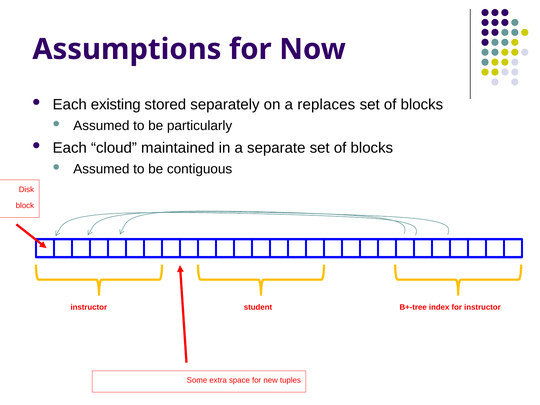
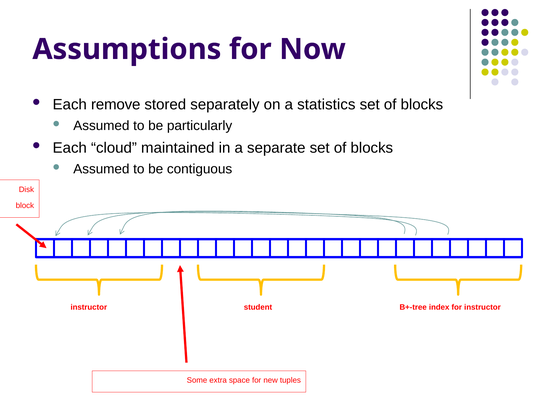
existing: existing -> remove (116, 105)
replaces: replaces -> statistics (326, 105)
